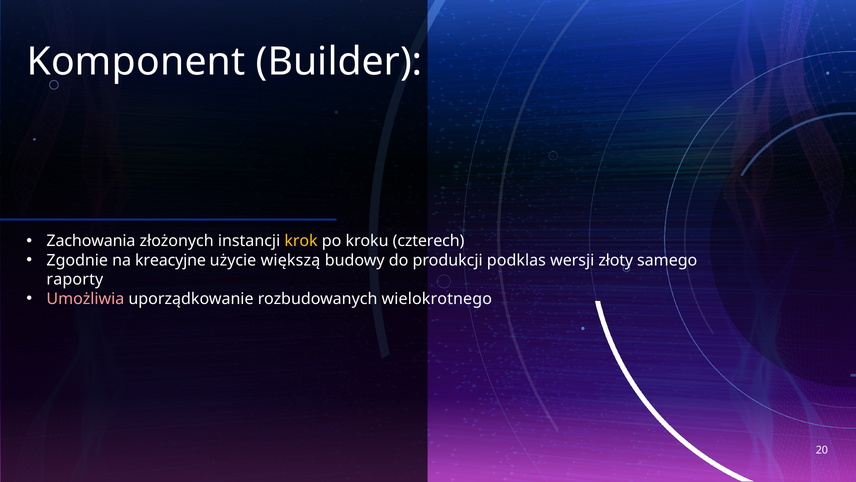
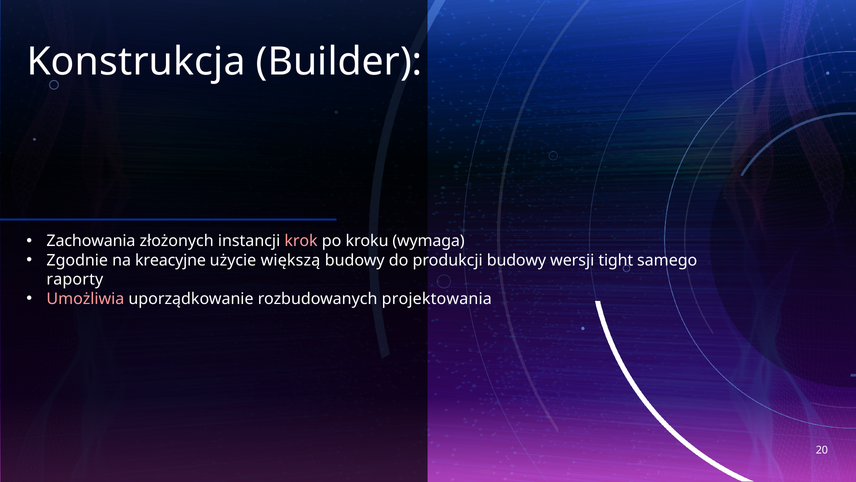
Komponent: Komponent -> Konstrukcja (136, 62)
krok colour: yellow -> pink (301, 241)
czterech: czterech -> wymaga (429, 241)
produkcji podklas: podklas -> budowy (516, 260)
złoty: złoty -> tight (616, 260)
wielokrotnego: wielokrotnego -> projektowania (437, 299)
